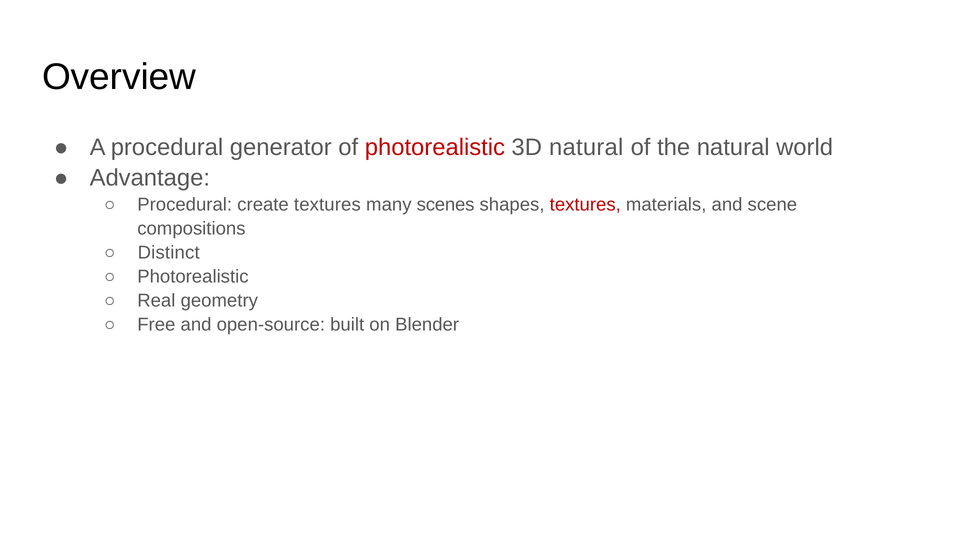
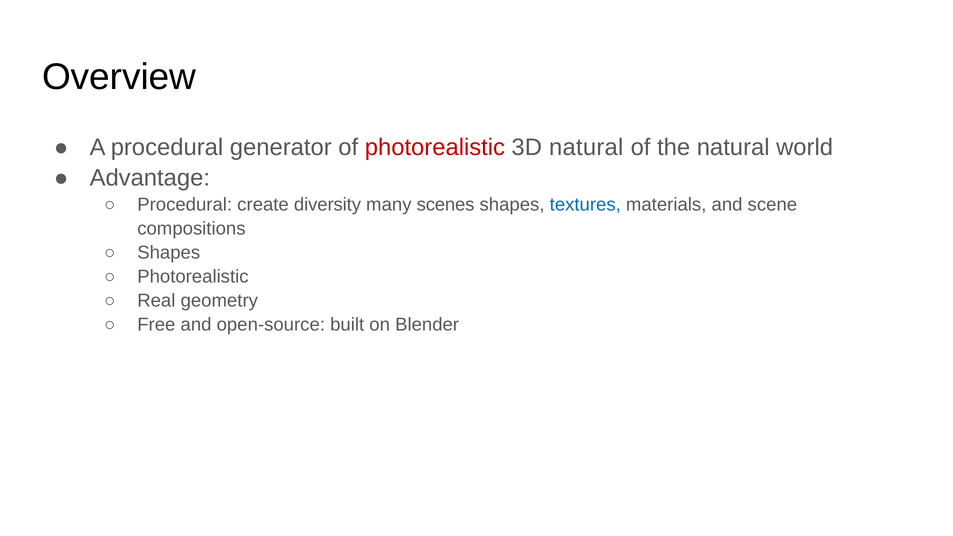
create textures: textures -> diversity (328, 205)
textures colour: red -> blue (585, 205)
Distinct: Distinct -> Shapes (169, 253)
